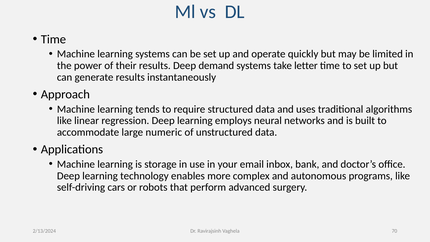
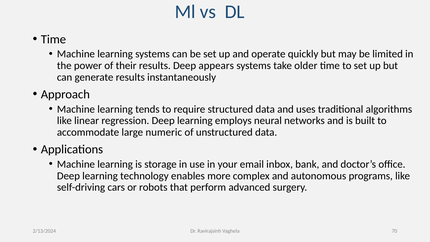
demand: demand -> appears (216, 66)
letter: letter -> older (306, 66)
